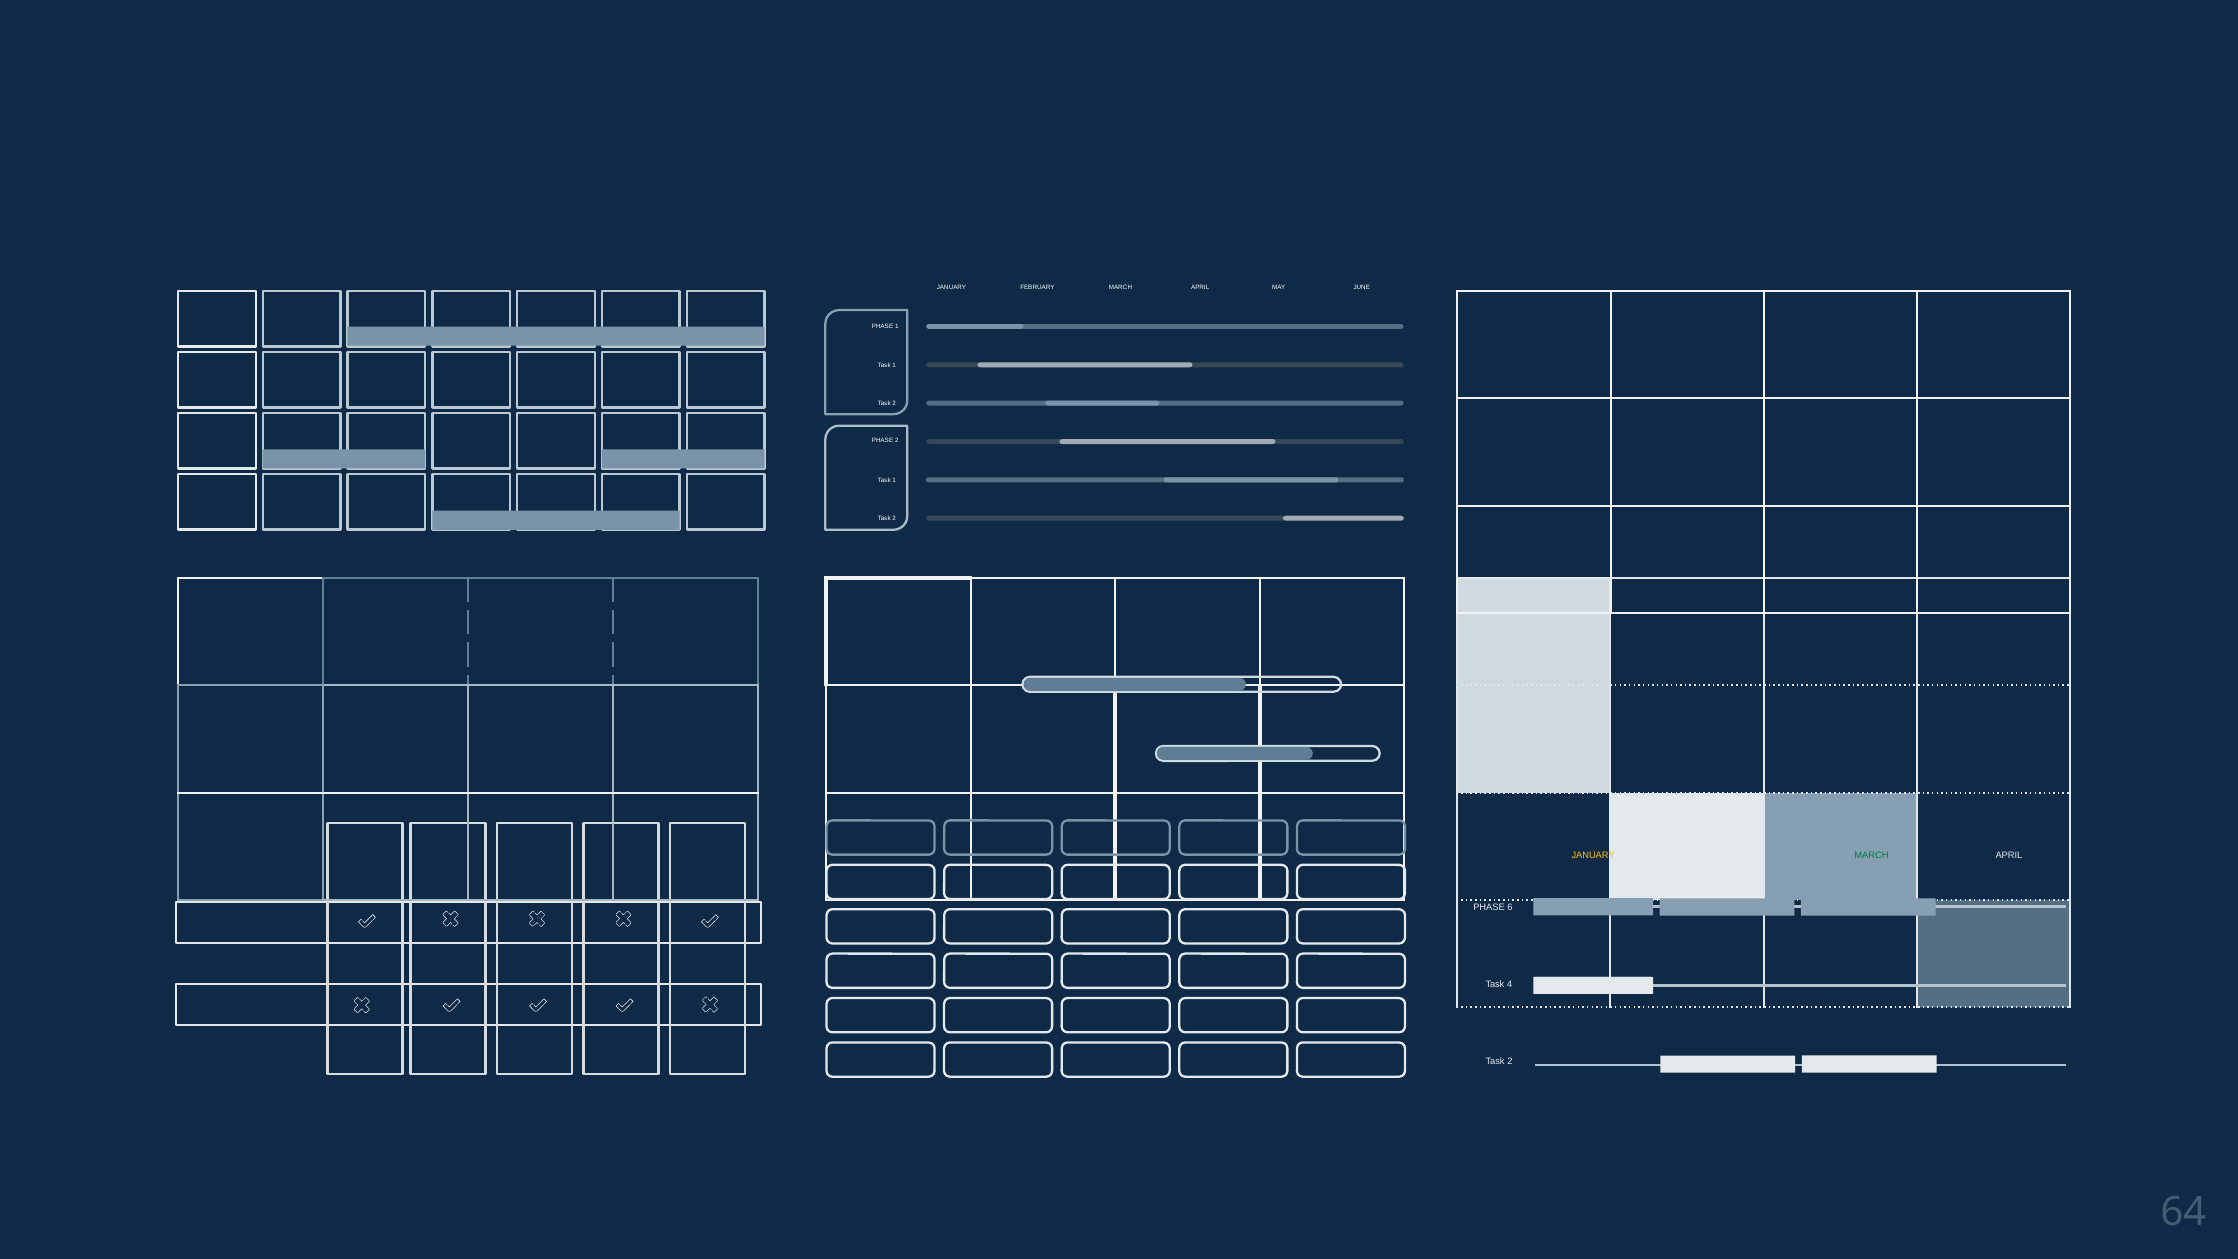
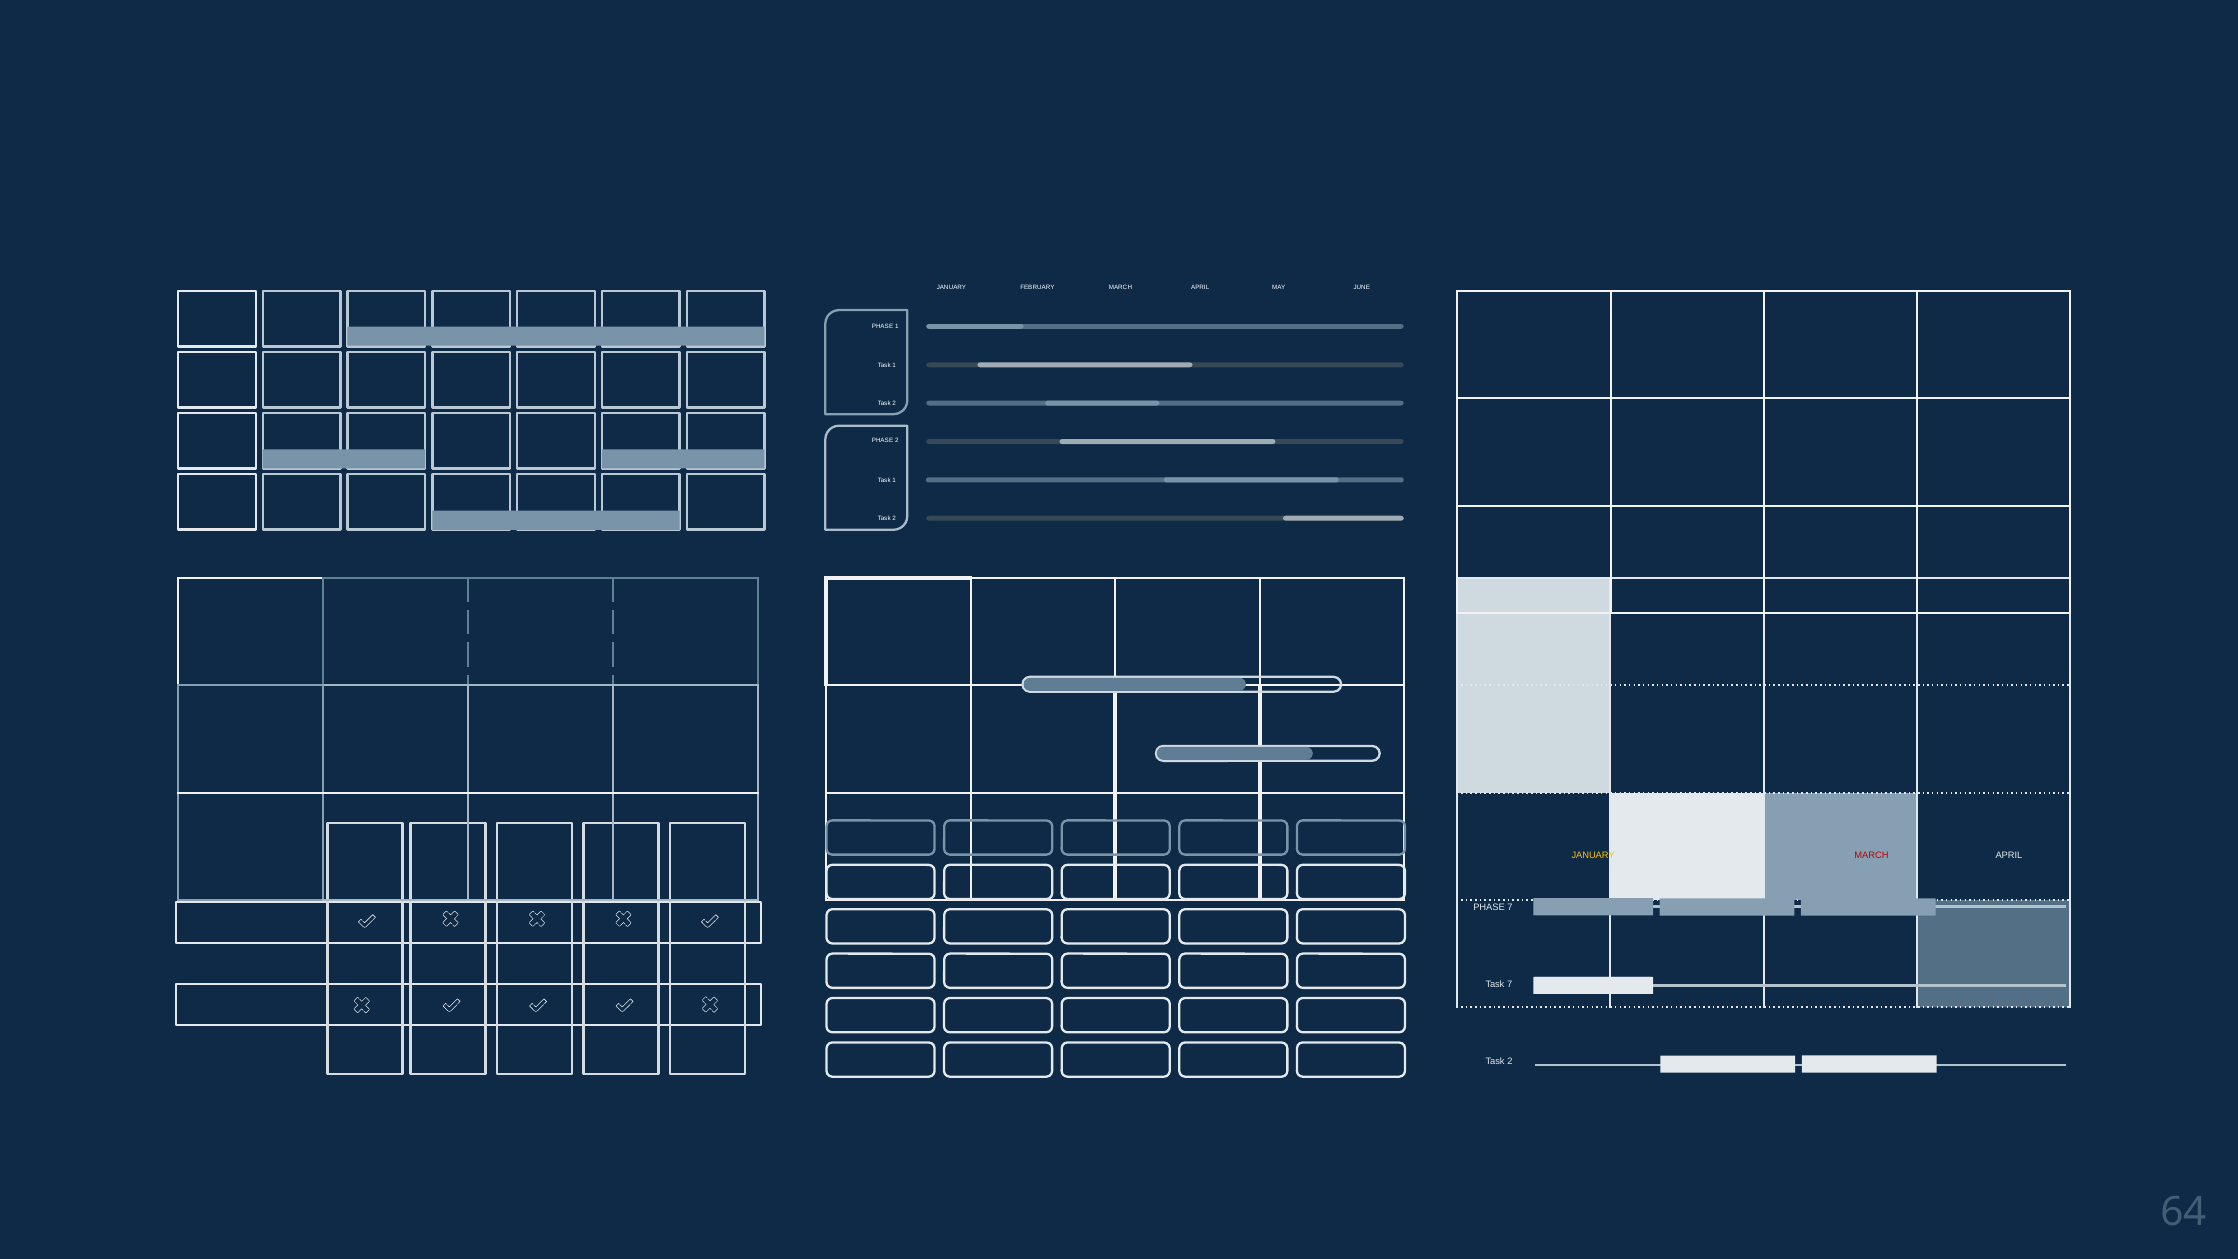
MARCH colour: green -> red (1871, 856)
PHASE 6: 6 -> 7 (1510, 907)
Task 4: 4 -> 7 (1510, 985)
